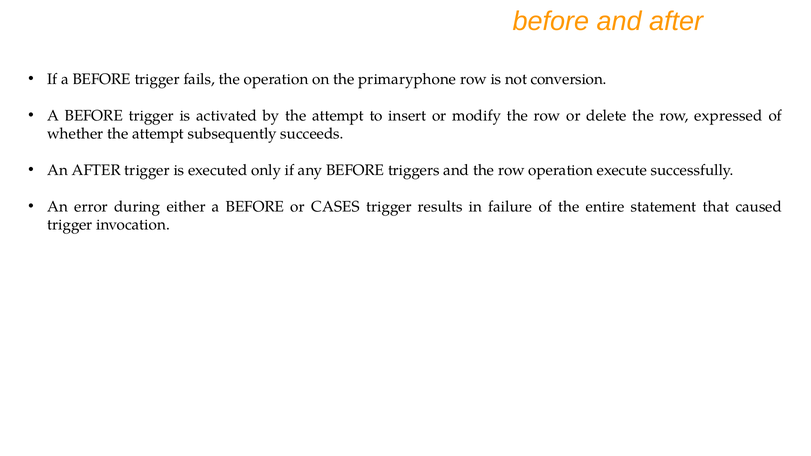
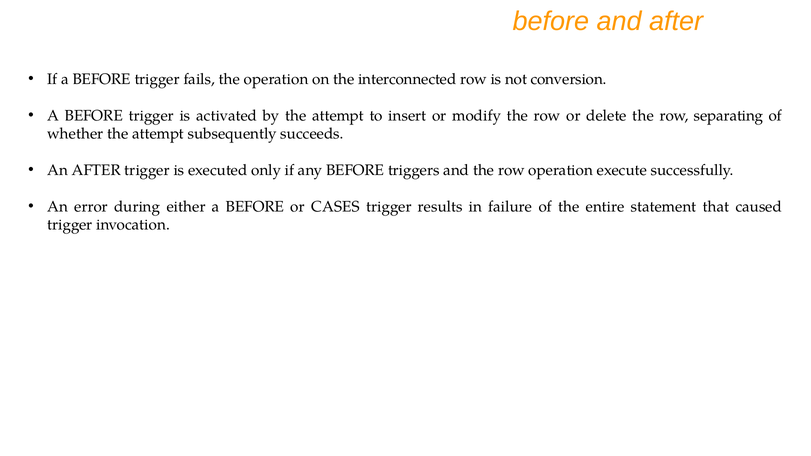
primaryphone: primaryphone -> interconnected (407, 79)
expressed: expressed -> separating (729, 116)
